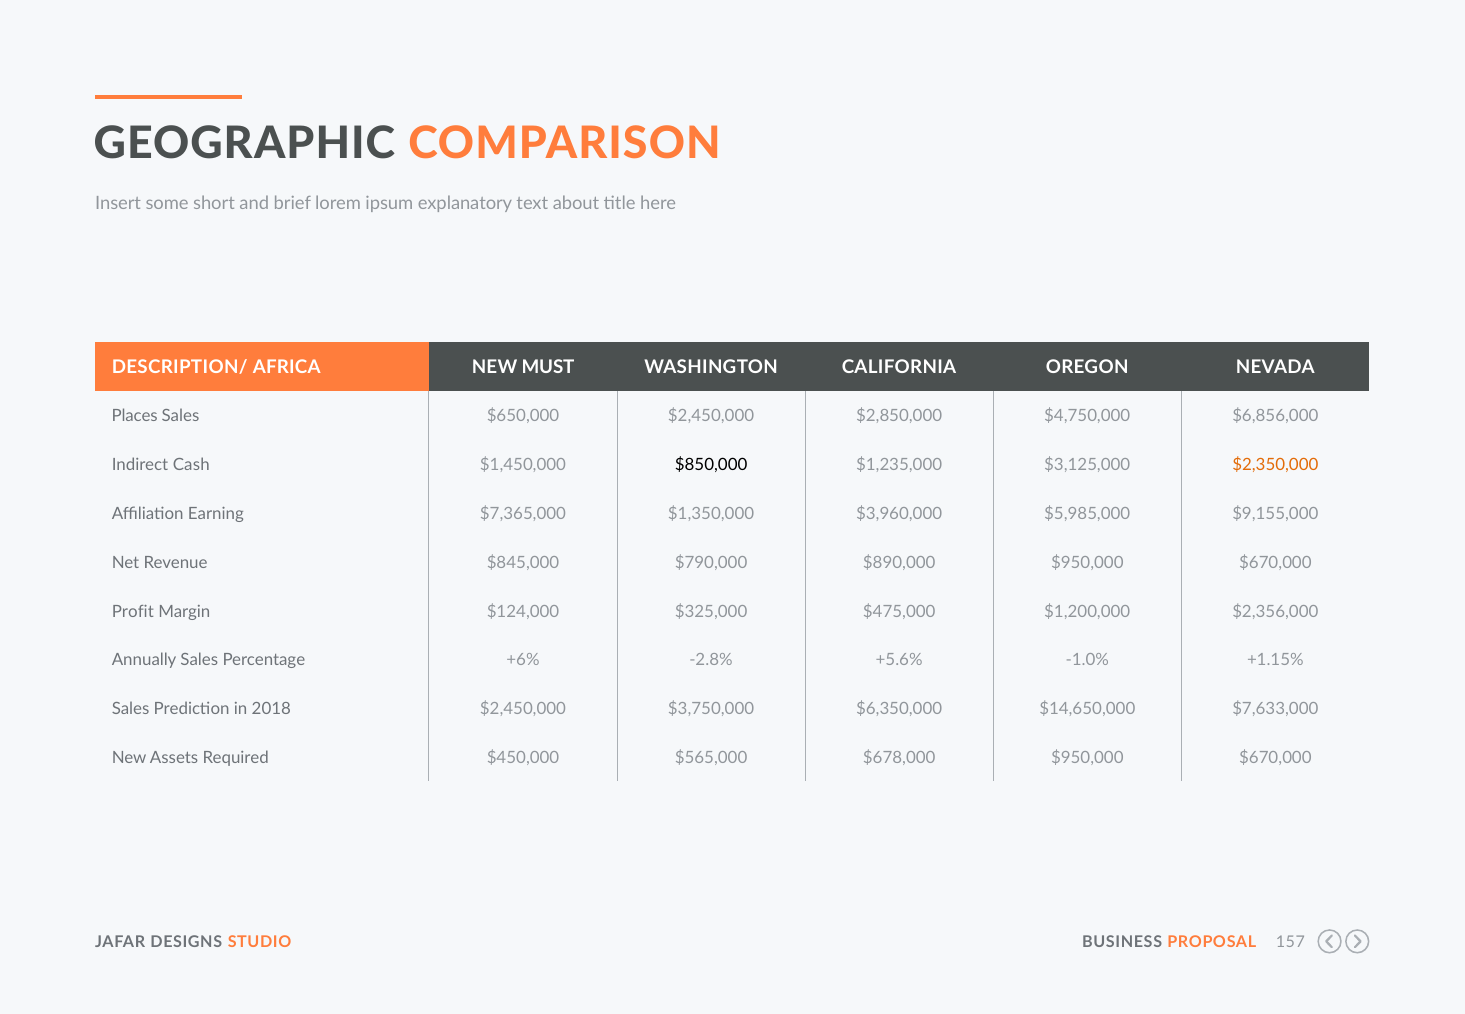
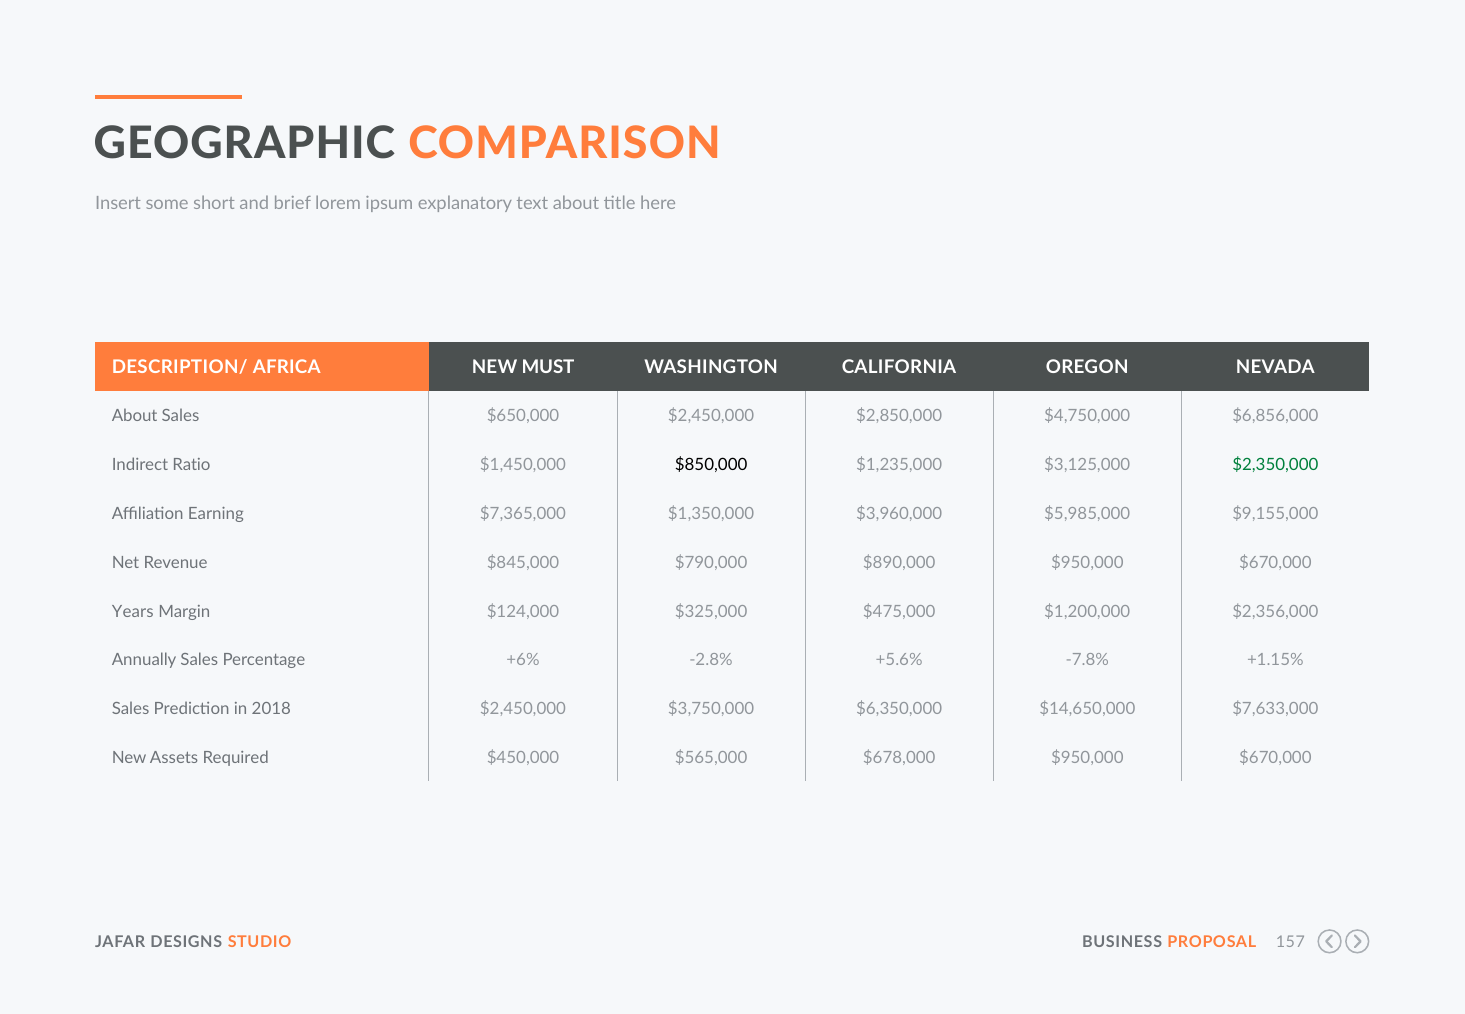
Places: Places -> About (135, 416)
Cash: Cash -> Ratio (191, 465)
$2,350,000 colour: orange -> green (1275, 465)
Profit: Profit -> Years (133, 612)
-1.0%: -1.0% -> -7.8% (1087, 661)
